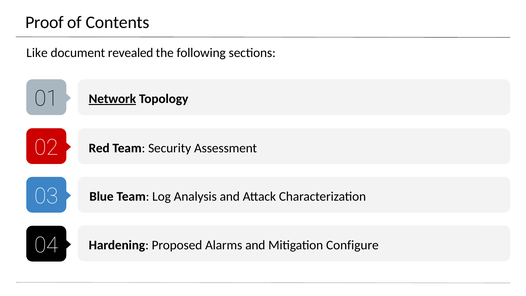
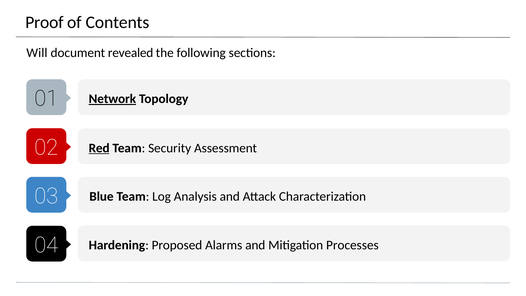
Like: Like -> Will (37, 53)
Red underline: none -> present (99, 148)
Configure: Configure -> Processes (352, 245)
